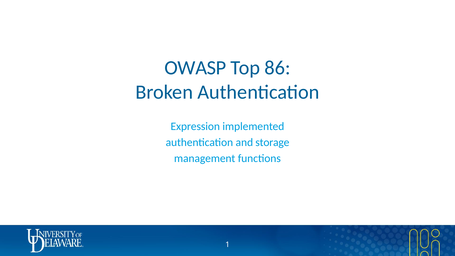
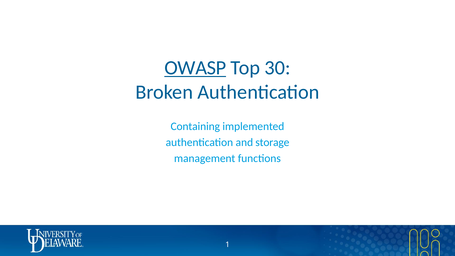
OWASP underline: none -> present (195, 68)
86: 86 -> 30 (278, 68)
Expression: Expression -> Containing (195, 126)
